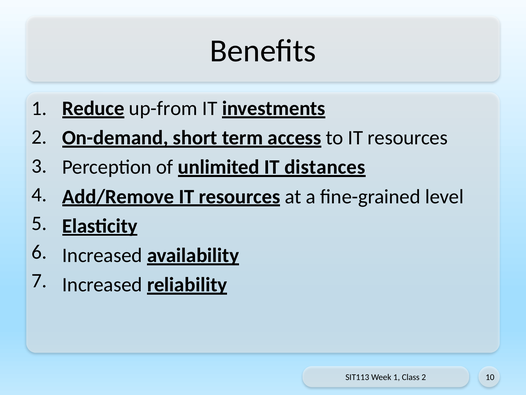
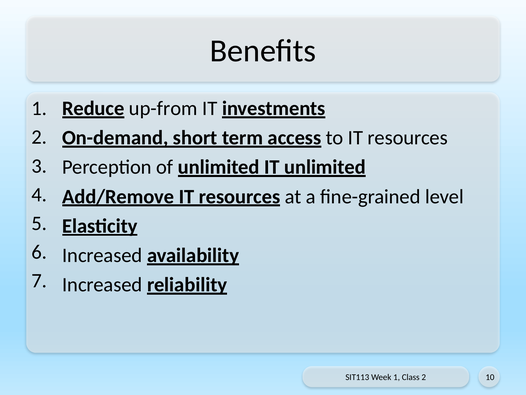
IT distances: distances -> unlimited (325, 167)
